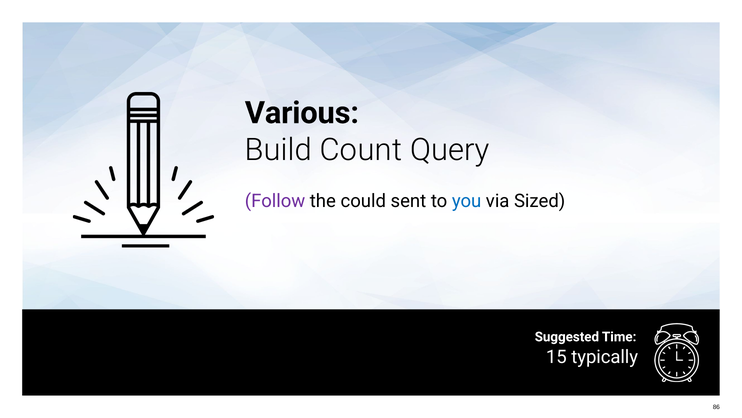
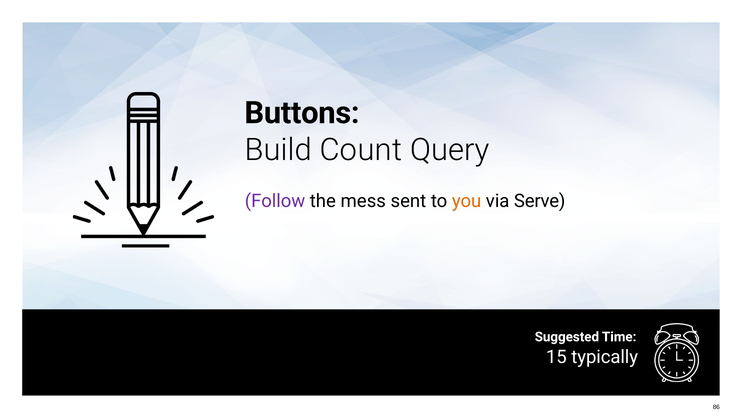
Various: Various -> Buttons (302, 113)
could: could -> mess (363, 201)
you colour: blue -> orange (467, 201)
Sized: Sized -> Serve (540, 201)
